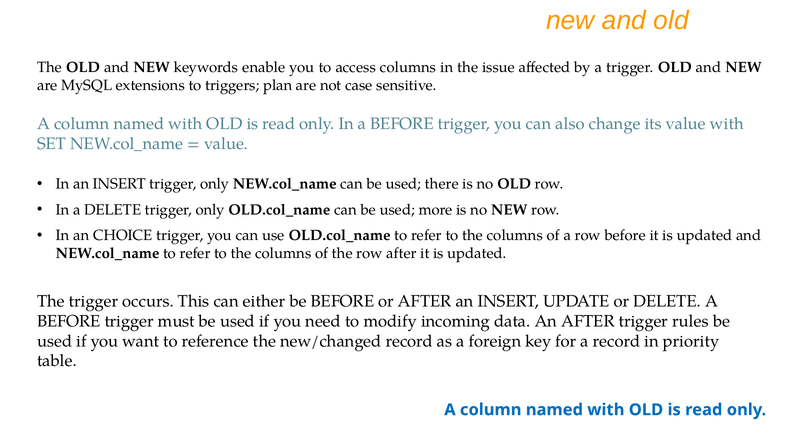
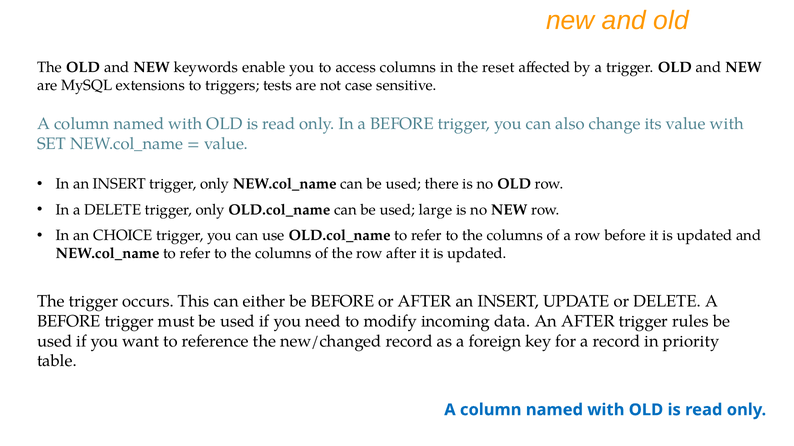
issue: issue -> reset (498, 67)
plan: plan -> tests (278, 85)
more: more -> large (435, 210)
